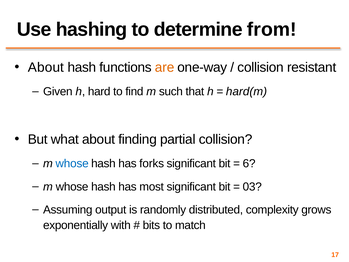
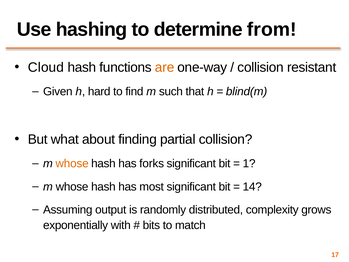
About: About -> Cloud (46, 67)
hard(m: hard(m -> blind(m (247, 92)
whose colour: blue -> orange (72, 163)
6: 6 -> 1 (249, 163)
03: 03 -> 14 (252, 187)
